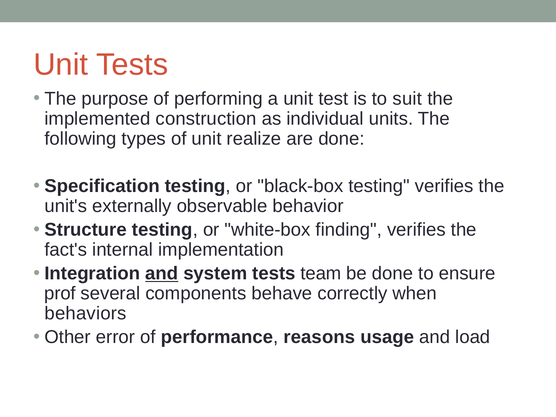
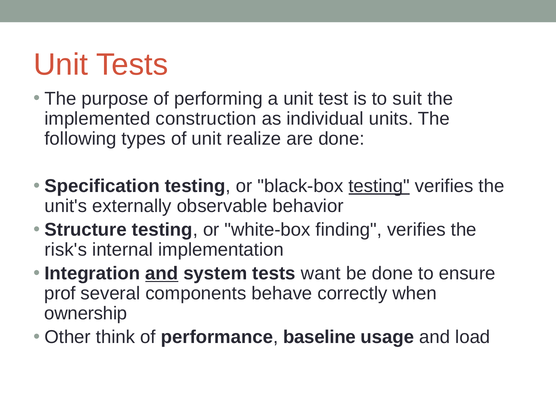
testing underline: none -> present (379, 186)
fact's: fact's -> risk's (66, 250)
team: team -> want (321, 273)
behaviors: behaviors -> ownership (86, 313)
error: error -> think (115, 337)
reasons: reasons -> baseline (319, 337)
